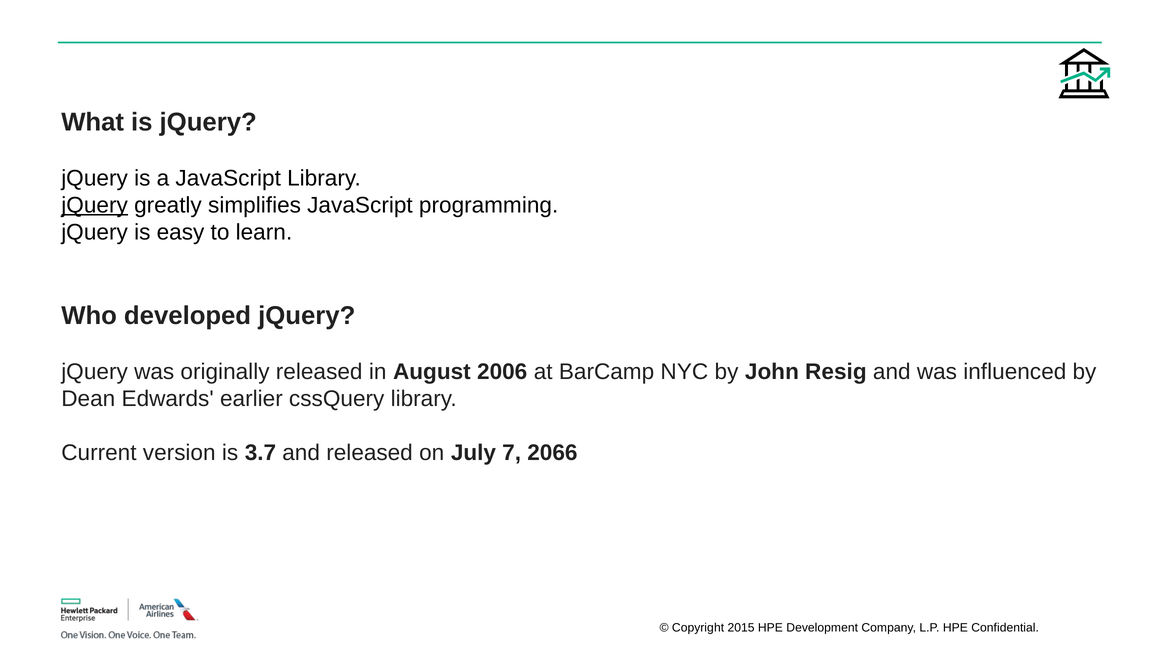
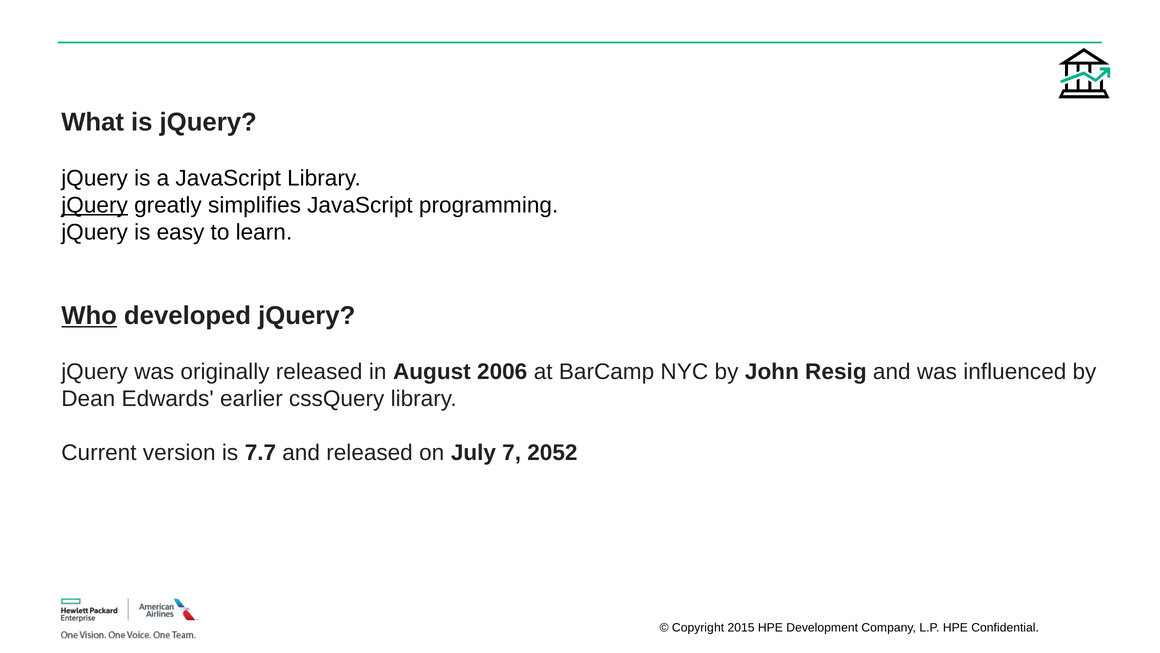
Who underline: none -> present (89, 316)
3.7: 3.7 -> 7.7 (260, 453)
2066: 2066 -> 2052 (552, 453)
